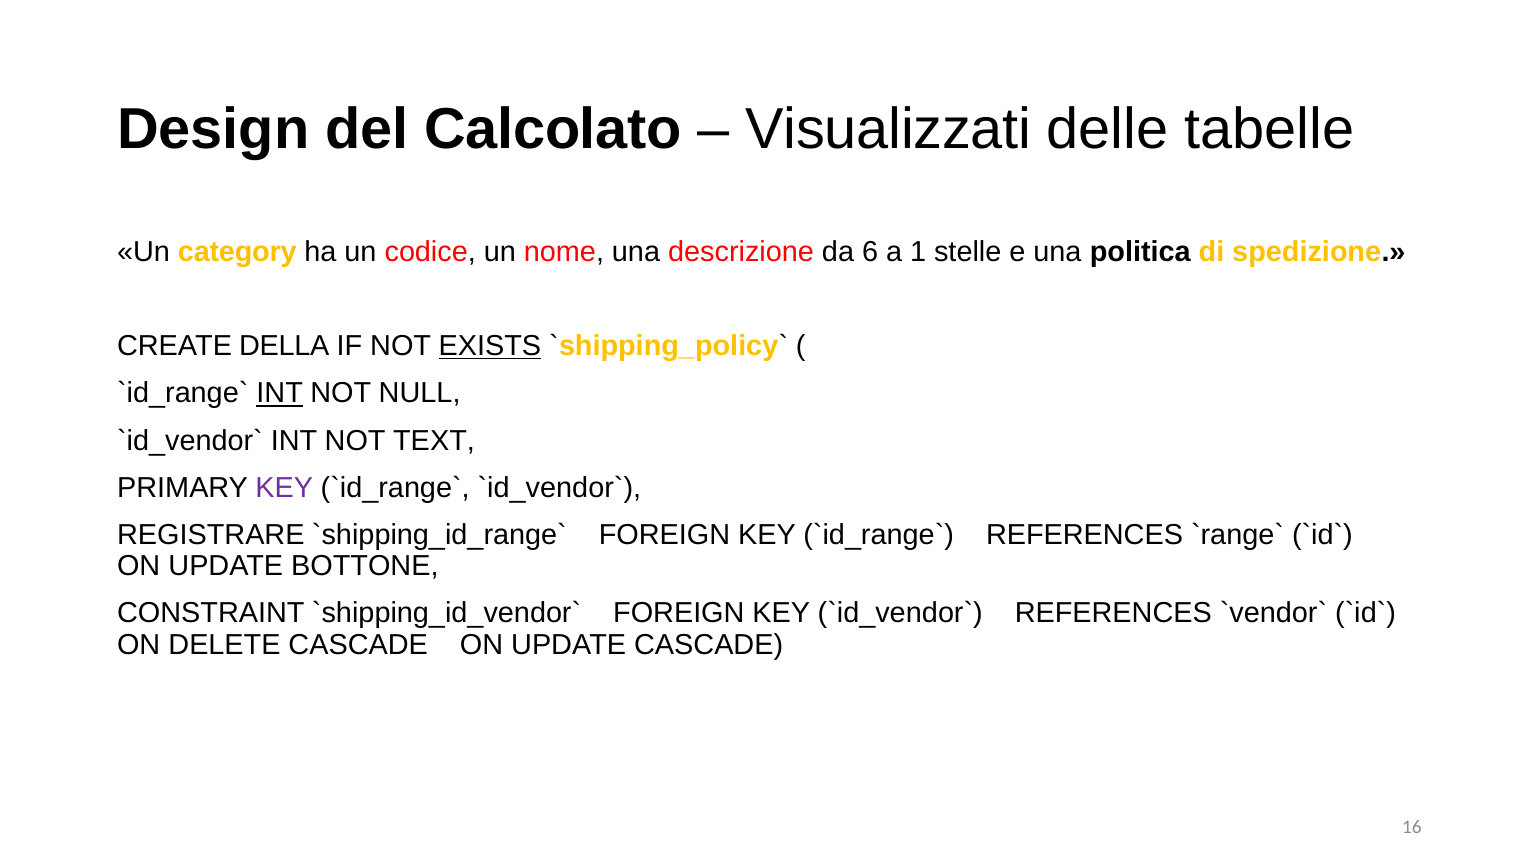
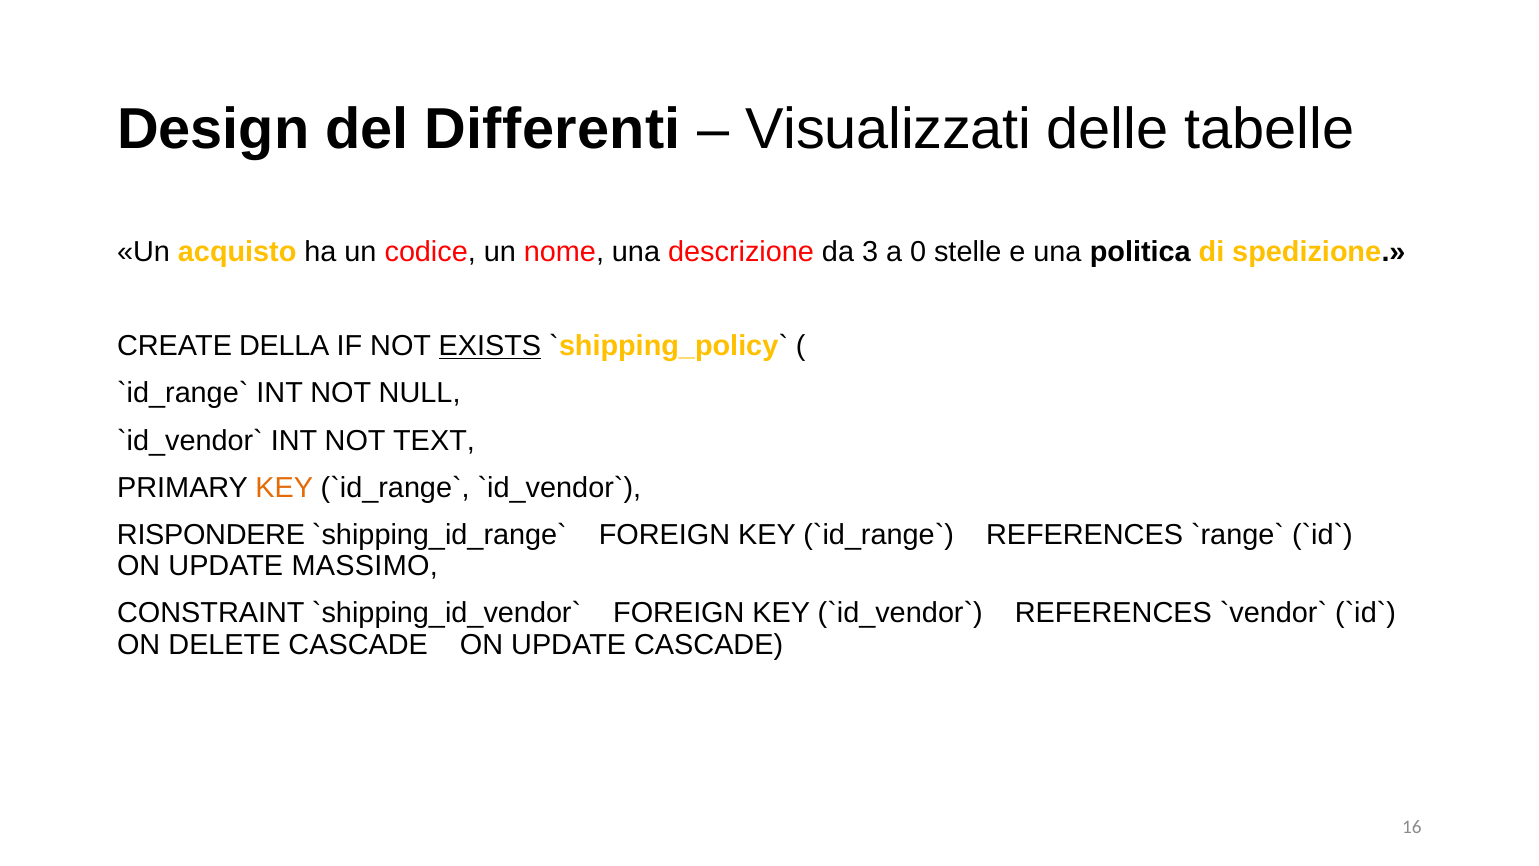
Calcolato: Calcolato -> Differenti (553, 129)
category: category -> acquisto (237, 251)
6: 6 -> 3 (870, 251)
1: 1 -> 0 (918, 251)
INT underline: present -> none (280, 393)
KEY colour: purple -> orange (284, 488)
REGISTRARE: REGISTRARE -> RISPONDERE (211, 535)
BOTTONE: BOTTONE -> MASSIMO (365, 566)
